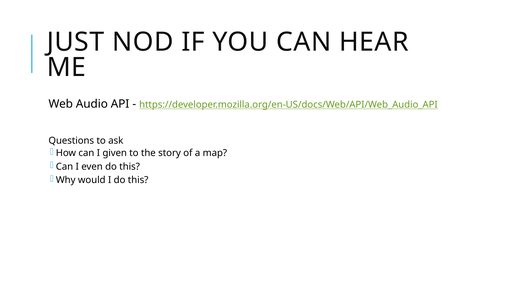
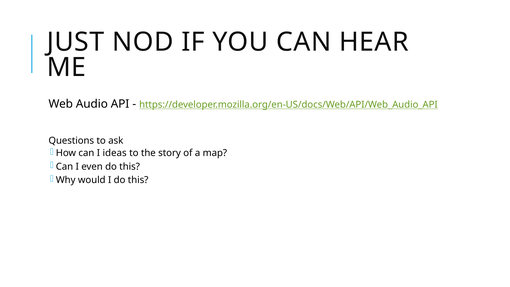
given: given -> ideas (115, 153)
